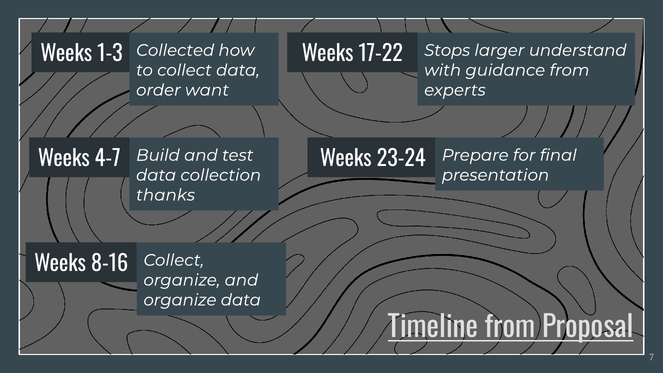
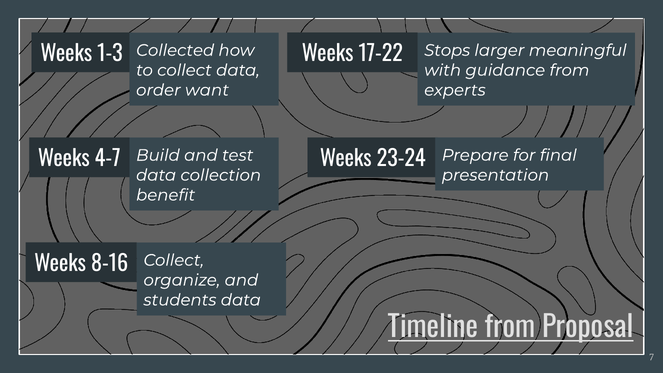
understand: understand -> meaningful (578, 50)
thanks: thanks -> benefit (166, 195)
organize: organize -> students (180, 300)
